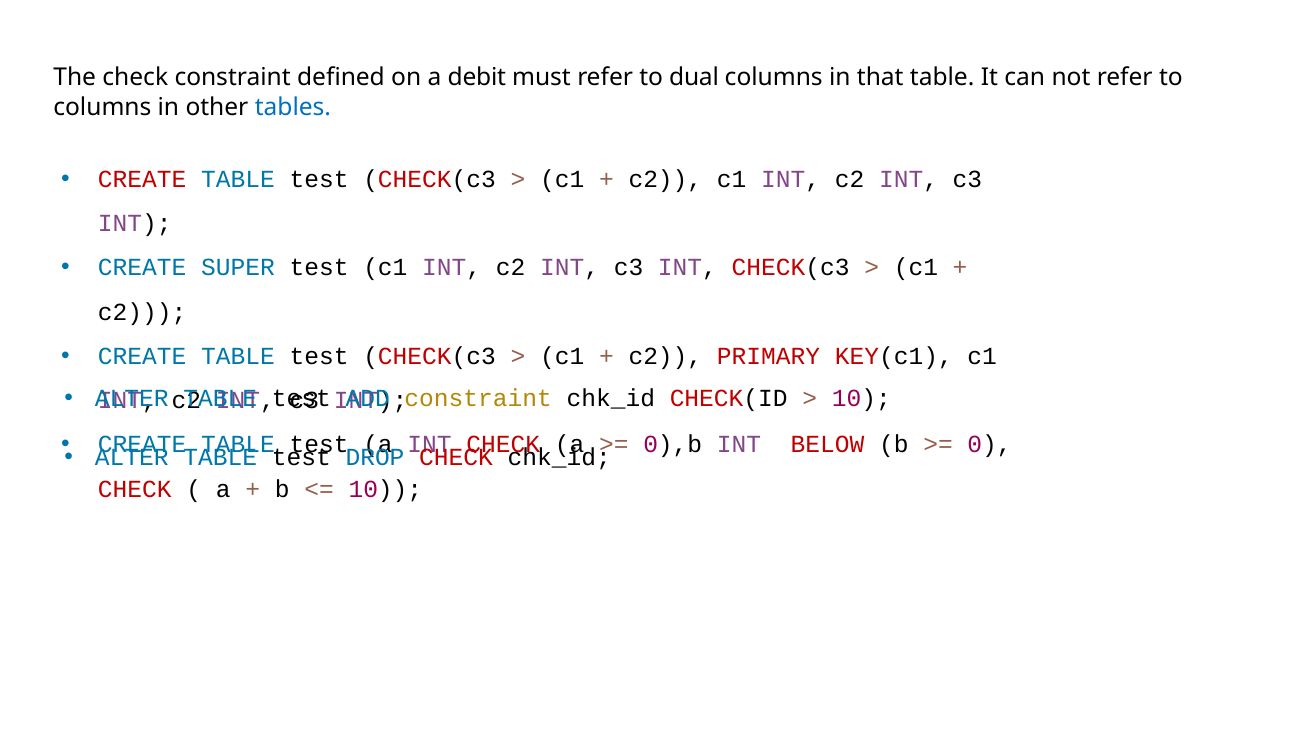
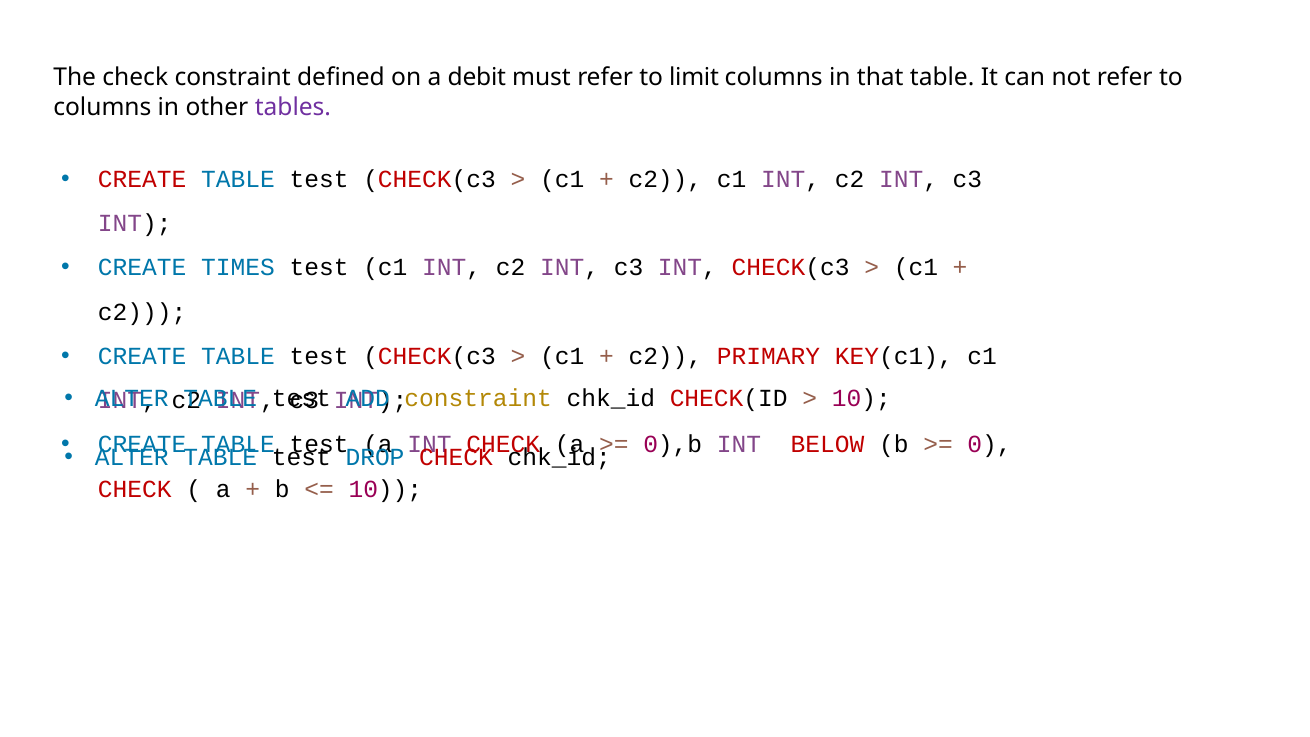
dual: dual -> limit (694, 78)
tables colour: blue -> purple (293, 107)
SUPER: SUPER -> TIMES (238, 268)
